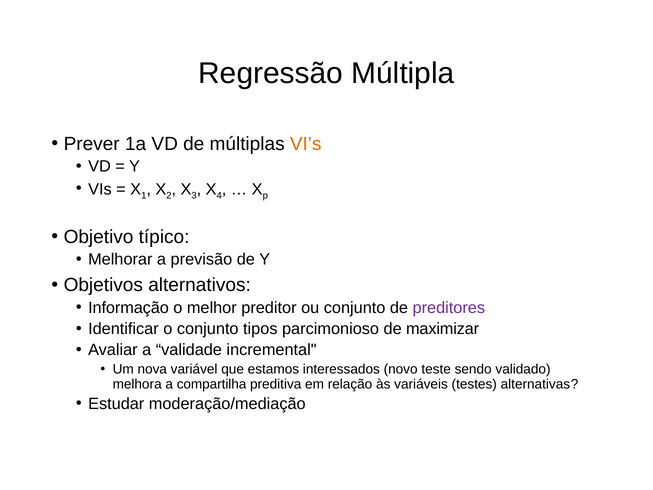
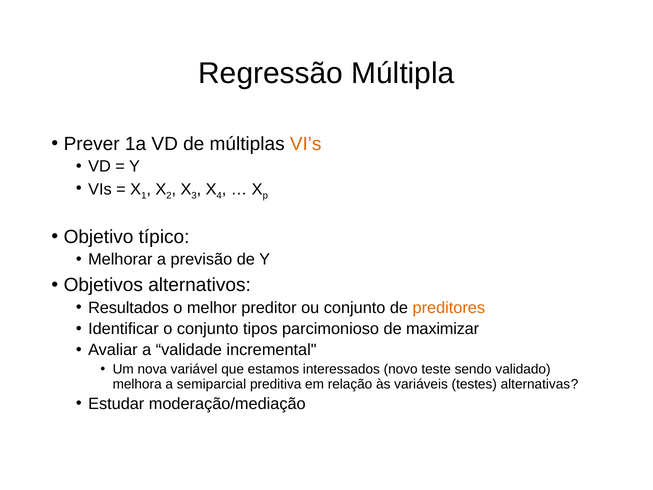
Informação: Informação -> Resultados (129, 308)
preditores colour: purple -> orange (449, 308)
compartilha: compartilha -> semiparcial (211, 384)
